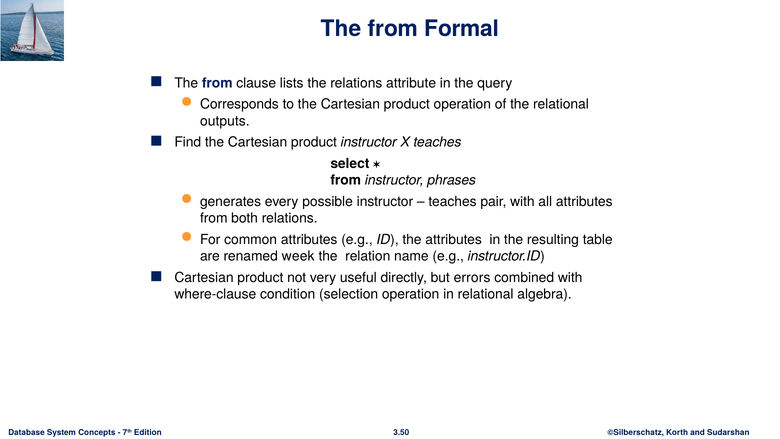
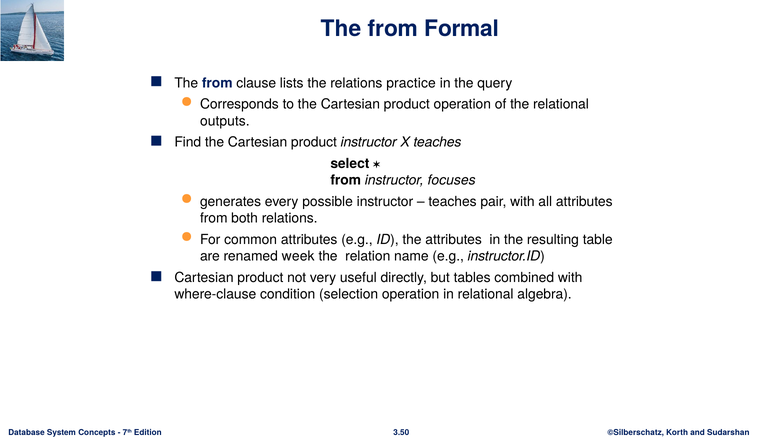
attribute: attribute -> practice (411, 83)
phrases: phrases -> focuses (452, 180)
errors: errors -> tables (472, 278)
